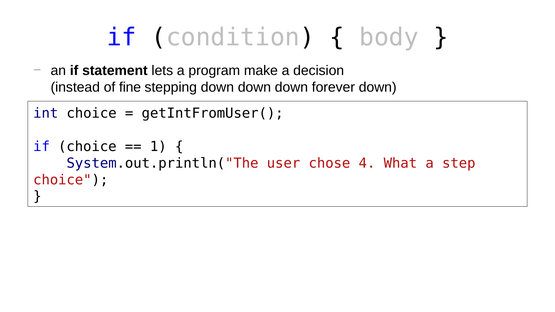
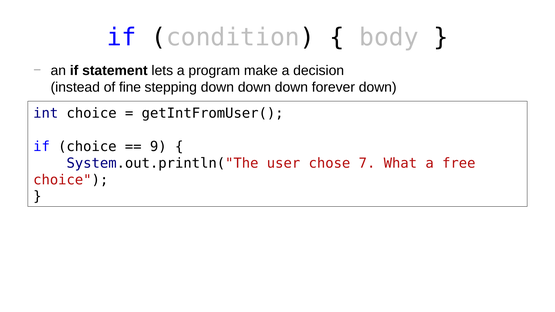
1: 1 -> 9 (158, 147)
4: 4 -> 7 (367, 163)
step: step -> free (459, 163)
